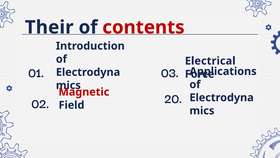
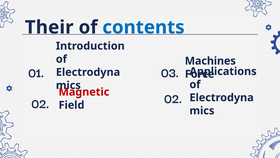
contents colour: red -> blue (143, 27)
Electrical: Electrical -> Machines (210, 61)
02 20: 20 -> 02 (173, 98)
